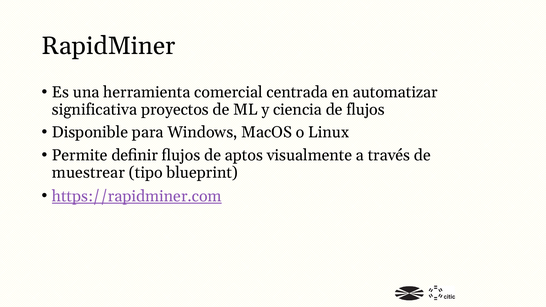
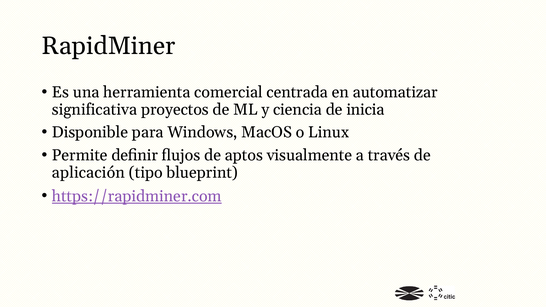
de flujos: flujos -> inicia (365, 110)
muestrear: muestrear -> aplicación (88, 173)
